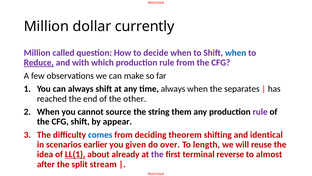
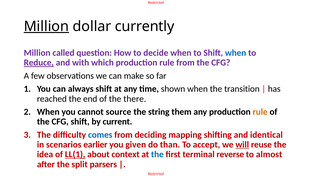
Million underline: none -> present (46, 26)
time always: always -> shown (173, 89)
separates: separates -> transition (242, 89)
other: other -> there (135, 98)
rule colour: purple -> orange (260, 112)
appear: appear -> current (117, 121)
theorem: theorem -> mapping (185, 134)
over: over -> than (170, 144)
length: length -> accept (206, 144)
will underline: none -> present (242, 144)
already: already -> context (126, 154)
the colour: purple -> blue (157, 154)
stream: stream -> parsers (103, 164)
